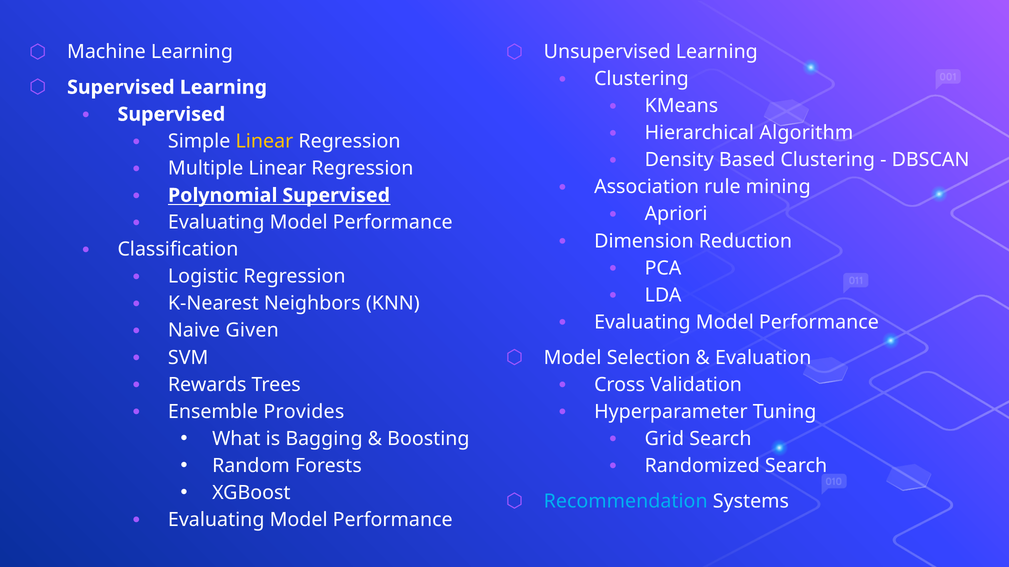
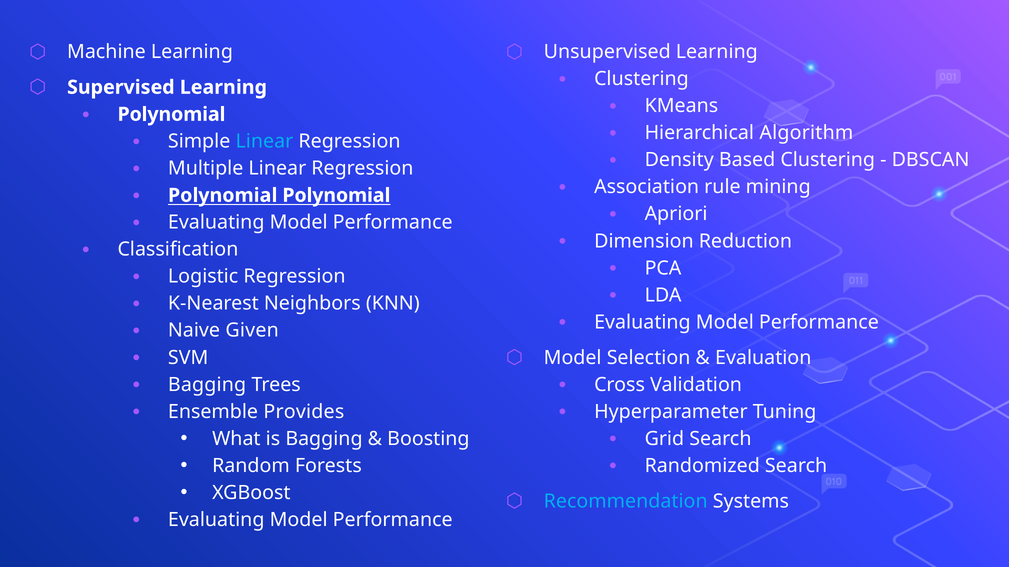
Supervised: Supervised -> Polynomial (171, 114)
Linear colour: yellow -> light blue (264, 141)
Polynomial Supervised: Supervised -> Polynomial (336, 196)
Rewards: Rewards -> Bagging (207, 385)
